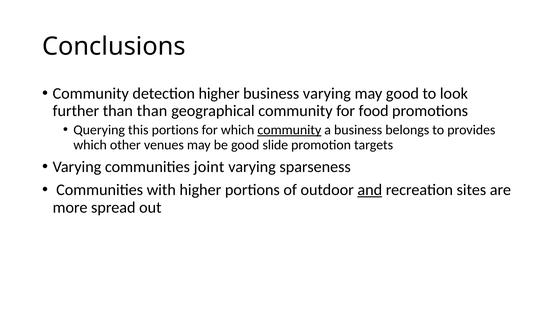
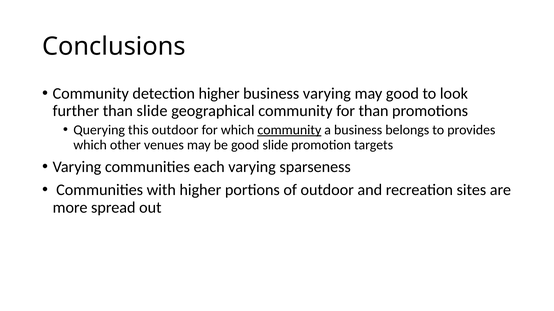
than than: than -> slide (152, 111)
for food: food -> than (374, 111)
this portions: portions -> outdoor (175, 130)
joint: joint -> each (209, 167)
and underline: present -> none (370, 190)
